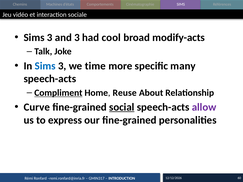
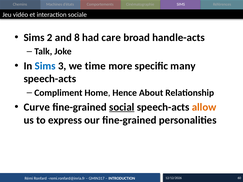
3: 3 -> 2 (50, 38)
and 3: 3 -> 8 (77, 38)
cool: cool -> care (111, 38)
modify-acts: modify-acts -> handle-acts (179, 38)
Compliment underline: present -> none (58, 93)
Reuse: Reuse -> Hence (125, 93)
allow colour: purple -> orange (204, 107)
